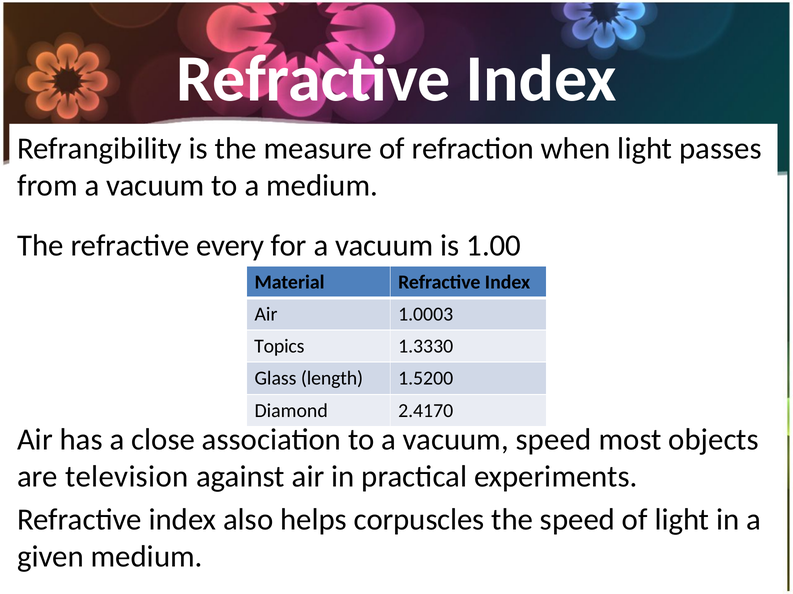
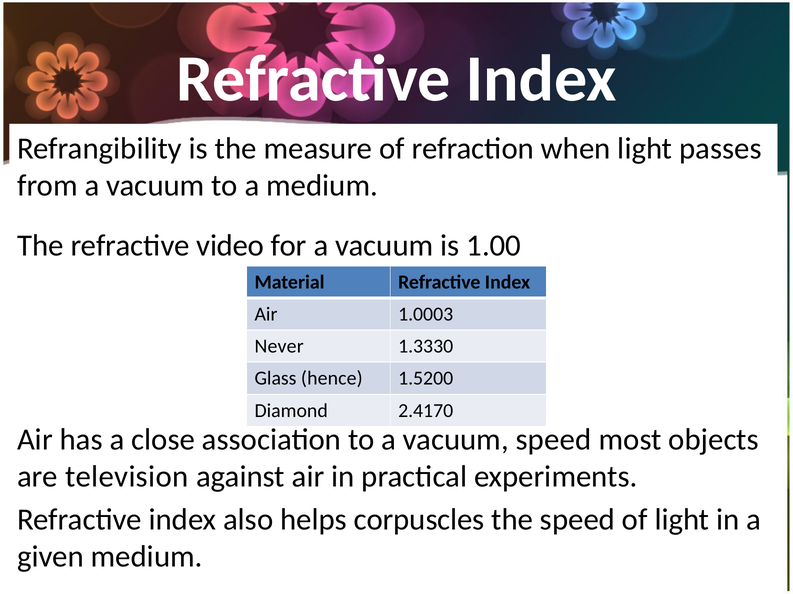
every: every -> video (230, 246)
Topics: Topics -> Never (279, 347)
length: length -> hence (332, 379)
